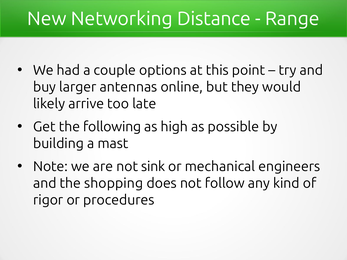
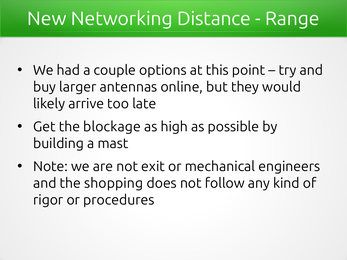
following: following -> blockage (112, 127)
sink: sink -> exit (153, 167)
